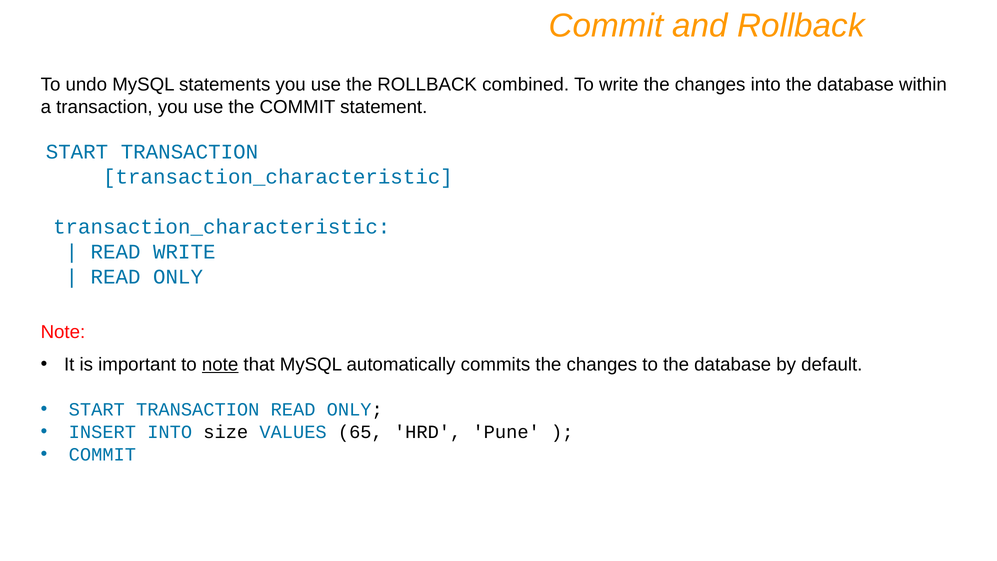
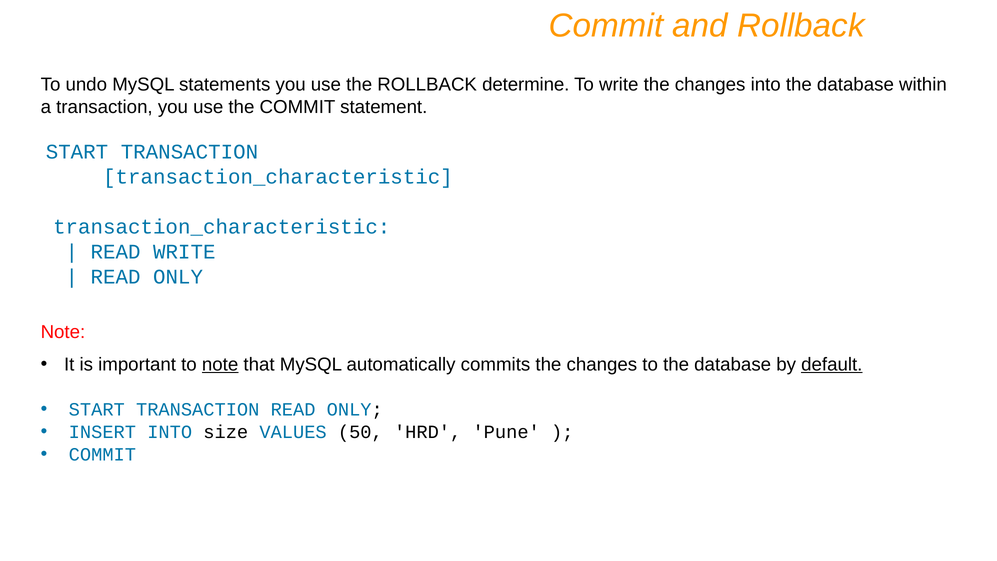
combined: combined -> determine (526, 85)
default underline: none -> present (832, 364)
65: 65 -> 50 (360, 432)
